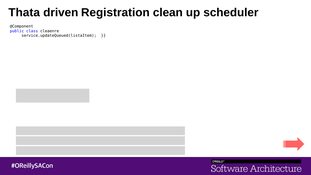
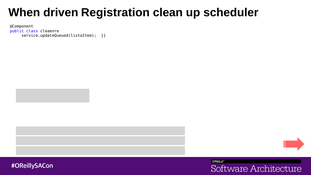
Thata: Thata -> When (24, 13)
